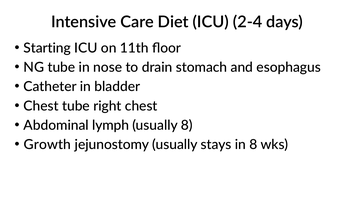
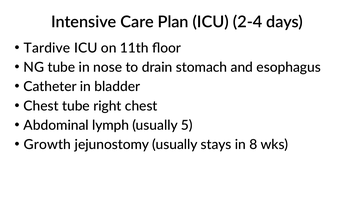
Diet: Diet -> Plan (173, 22)
Starting: Starting -> Tardive (47, 48)
usually 8: 8 -> 5 (187, 126)
